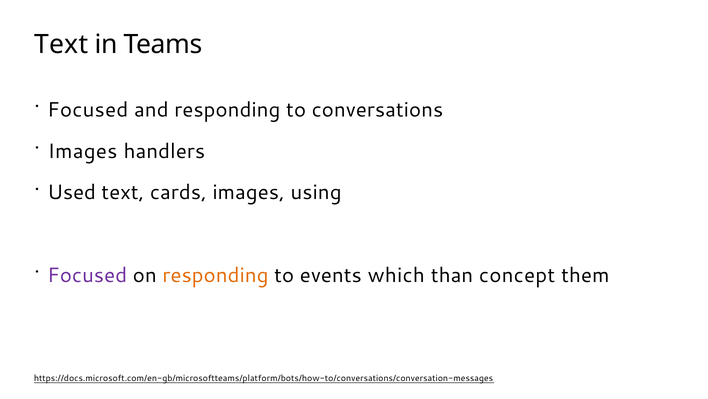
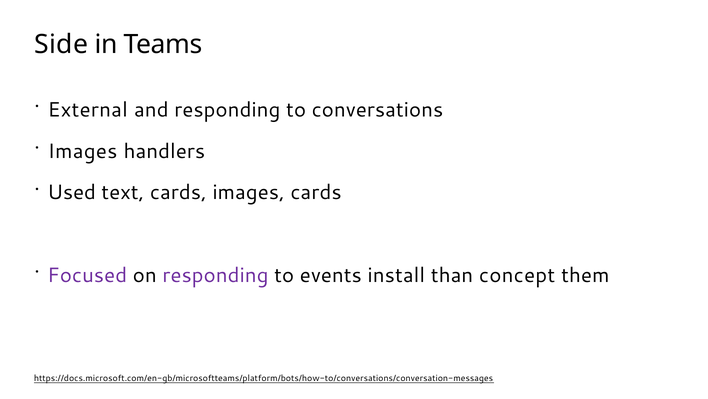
Text: Text -> Side (61, 44)
Focused: Focused -> External (88, 110)
images using: using -> cards (316, 192)
responding colour: orange -> purple (215, 275)
which: which -> install (396, 275)
